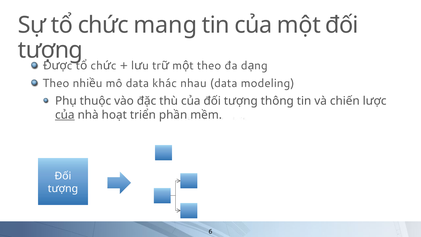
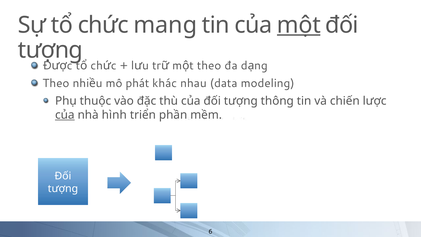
một underline: none -> present (299, 25)
mô data: data -> phát (137, 83)
hoạt: hoạt -> hình (114, 115)
